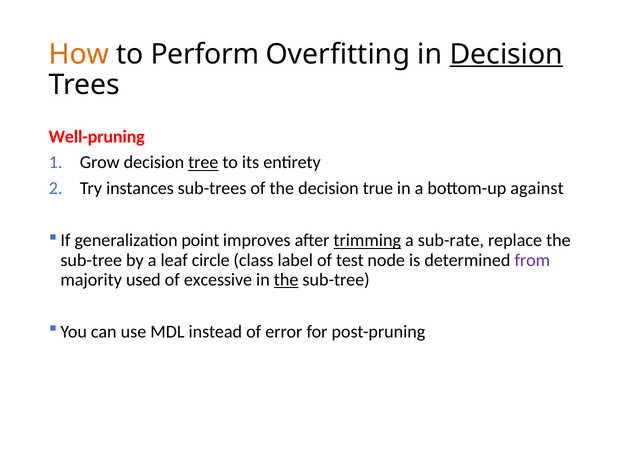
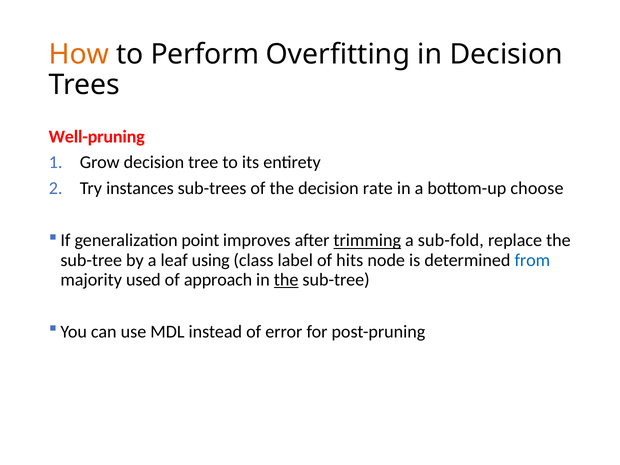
Decision underline: present -> none (506, 54)
tree underline: present -> none (203, 163)
true: true -> rate (378, 189)
against: against -> choose (537, 189)
sub-rate: sub-rate -> sub-fold (451, 241)
circle: circle -> using (211, 260)
test: test -> hits (350, 260)
from colour: purple -> blue (532, 260)
excessive: excessive -> approach (218, 280)
